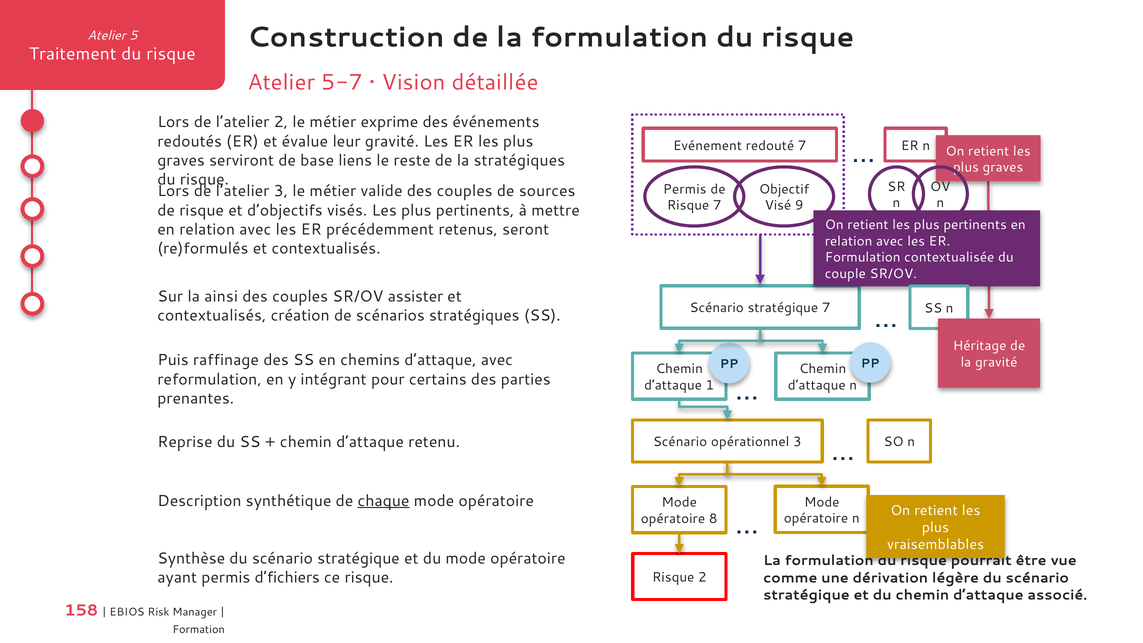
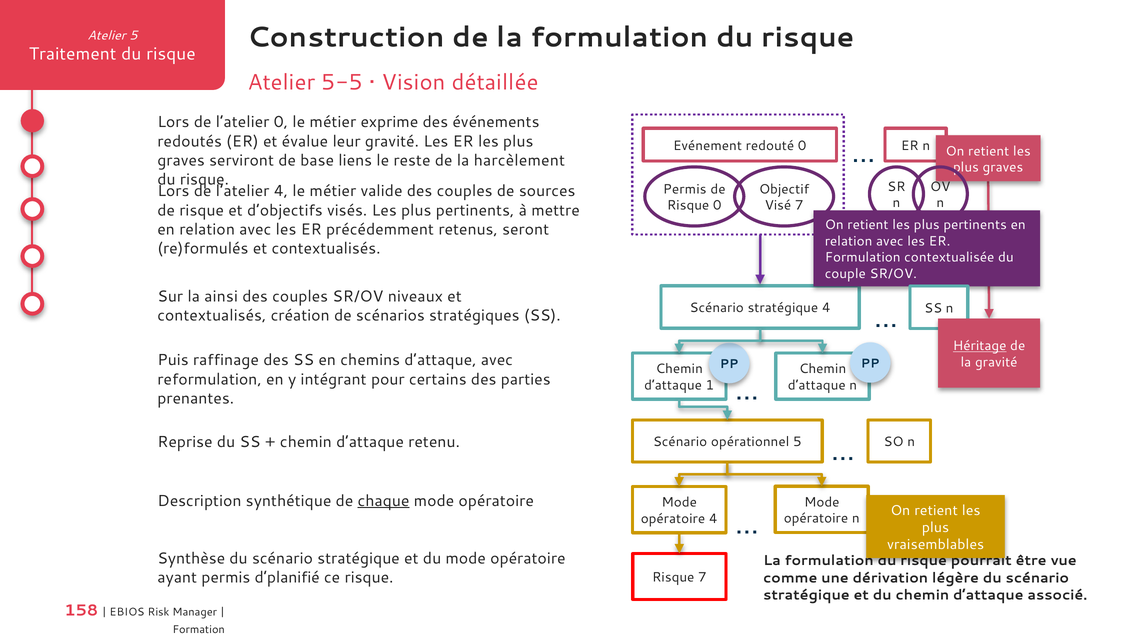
5-7: 5-7 -> 5-5 (342, 82)
l’atelier 2: 2 -> 0 (281, 122)
redouté 7: 7 -> 0 (802, 146)
la stratégiques: stratégiques -> harcèlement (519, 160)
l’atelier 3: 3 -> 4 (281, 191)
Risque 7: 7 -> 0 (717, 205)
Visé 9: 9 -> 7 (799, 205)
assister: assister -> niveaux (415, 296)
stratégique 7: 7 -> 4 (826, 308)
Héritage underline: none -> present (980, 346)
opérationnel 3: 3 -> 5 (797, 442)
opératoire 8: 8 -> 4 (713, 519)
d’fichiers: d’fichiers -> d’planifié (287, 578)
Risque 2: 2 -> 7 (702, 577)
